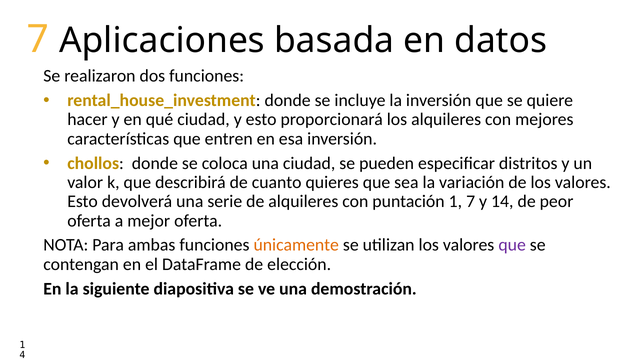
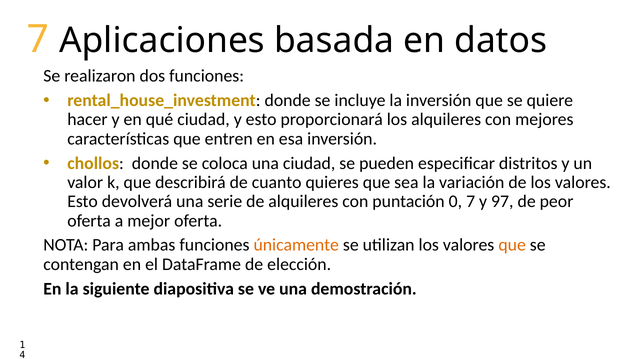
puntación 1: 1 -> 0 (455, 201)
14: 14 -> 97 (502, 201)
que colour: purple -> orange (512, 245)
